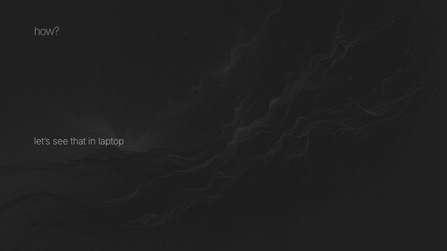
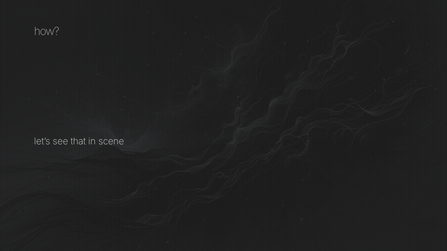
laptop: laptop -> scene (111, 142)
